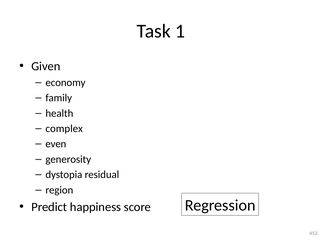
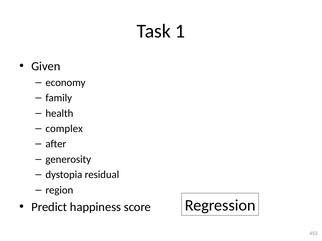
even: even -> after (56, 144)
